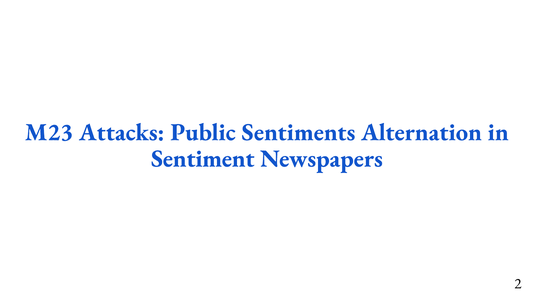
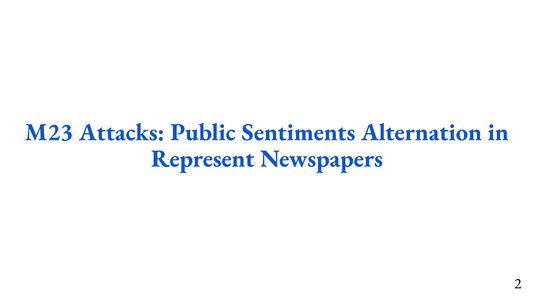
Sentiment: Sentiment -> Represent (203, 159)
